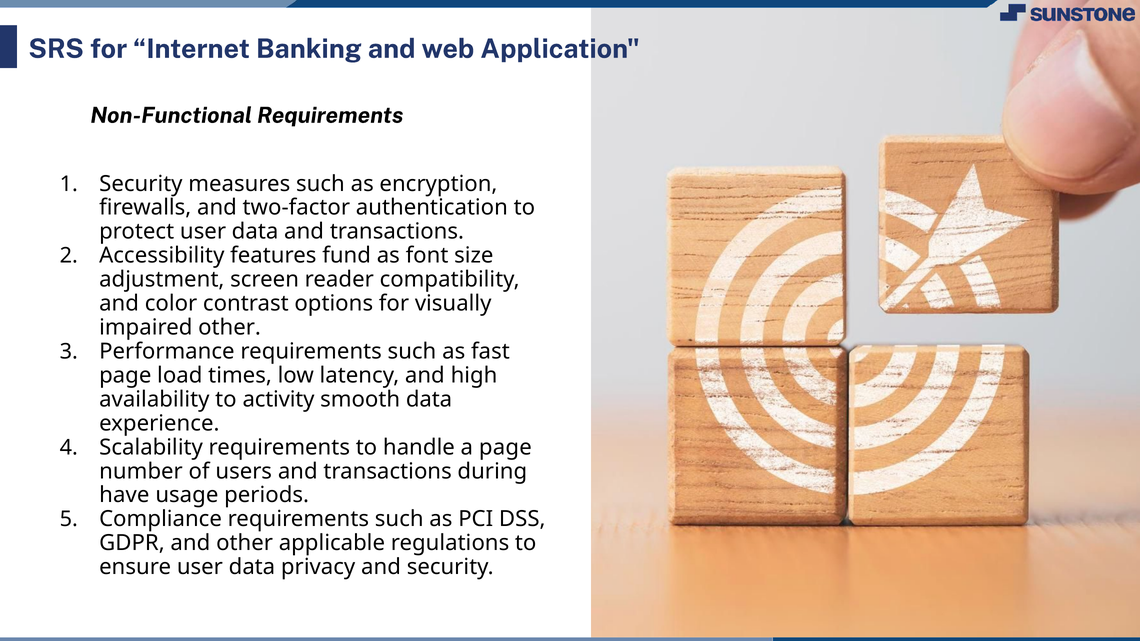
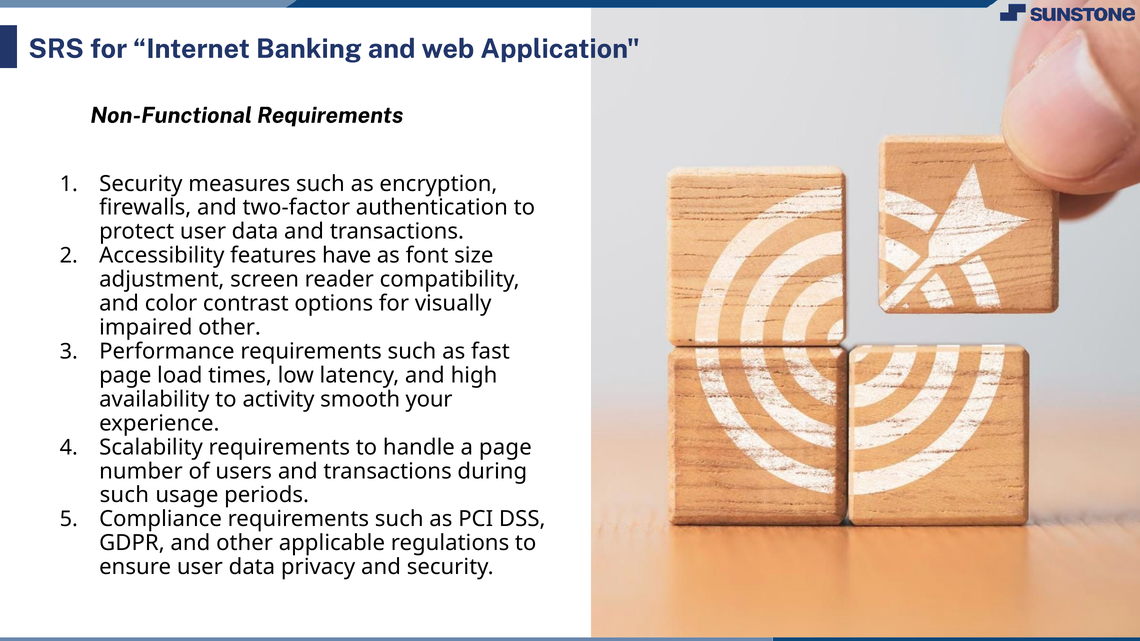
fund: fund -> have (347, 256)
smooth data: data -> your (429, 399)
have: have -> such (124, 495)
